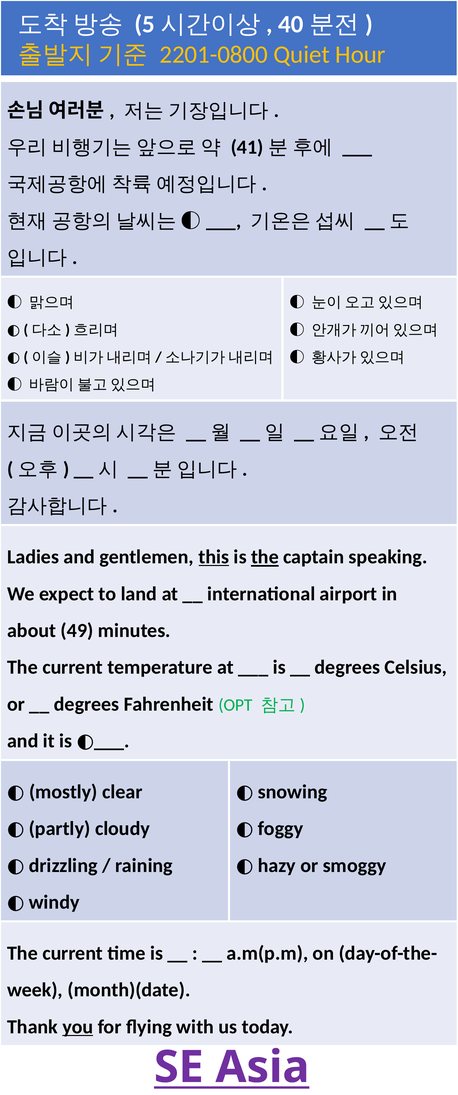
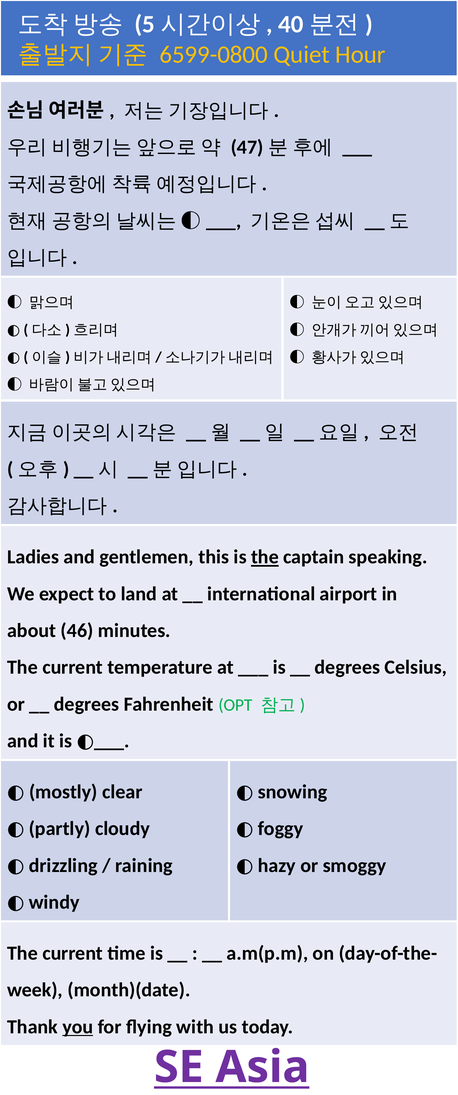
2201-0800: 2201-0800 -> 6599-0800 (214, 55)
41: 41 -> 47 (247, 147)
this underline: present -> none (214, 557)
49: 49 -> 46 (77, 631)
